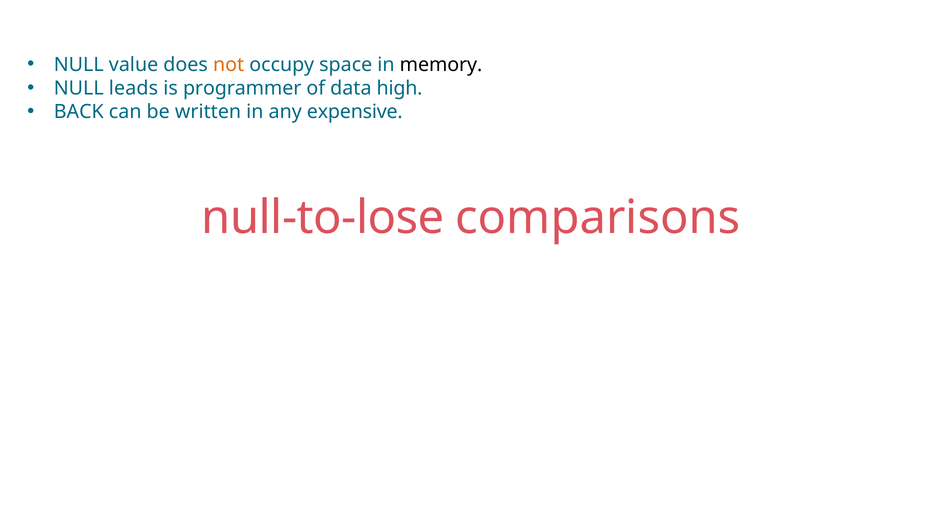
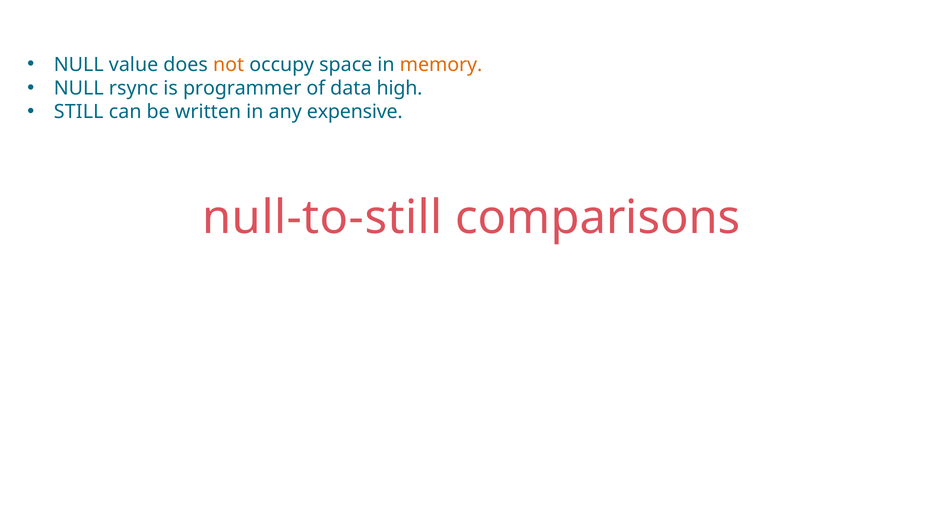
memory colour: black -> orange (441, 65)
leads: leads -> rsync (134, 88)
BACK: BACK -> STILL (79, 112)
null-to-lose: null-to-lose -> null-to-still (322, 218)
